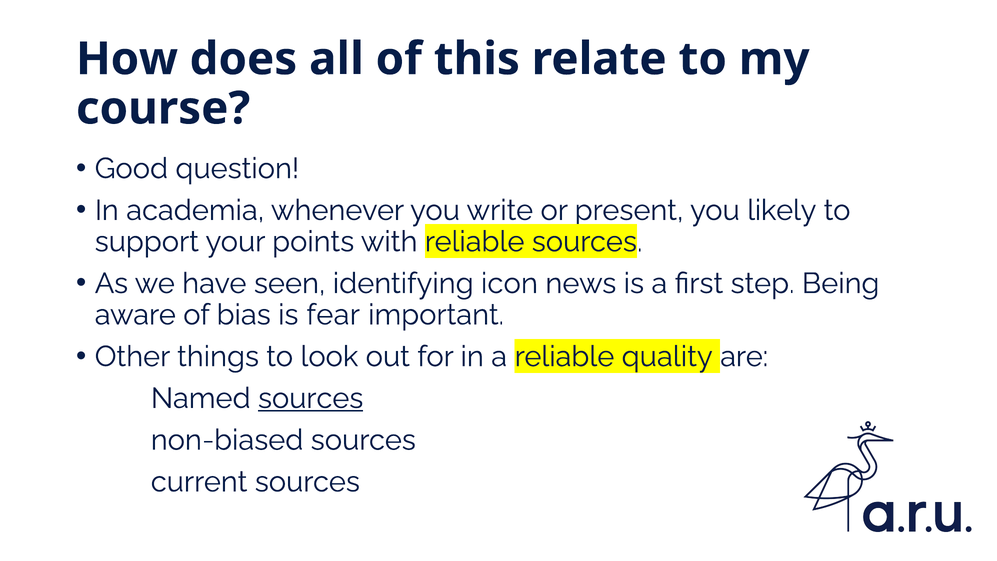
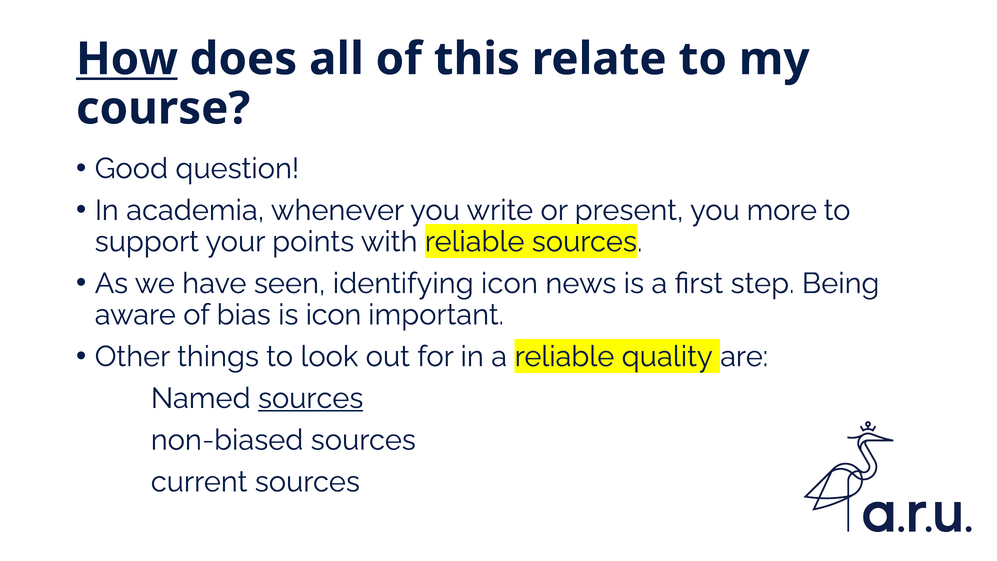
How underline: none -> present (127, 59)
likely: likely -> more (782, 210)
is fear: fear -> icon (333, 315)
